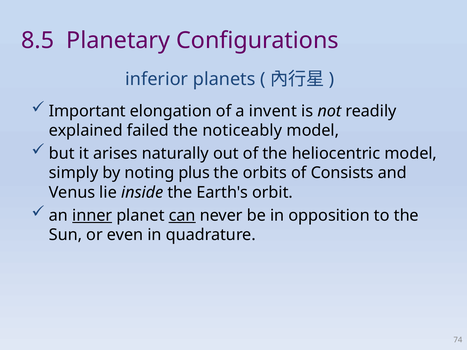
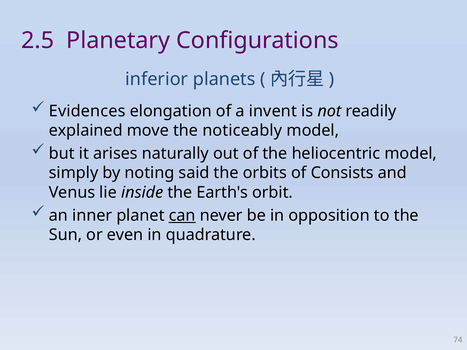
8.5: 8.5 -> 2.5 (38, 40)
Important: Important -> Evidences (87, 111)
failed: failed -> move (148, 131)
plus: plus -> said (194, 173)
inner underline: present -> none (92, 216)
